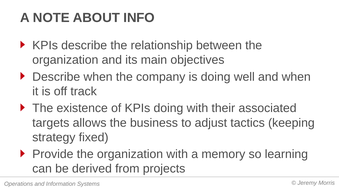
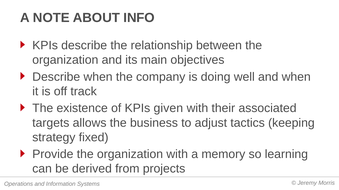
KPIs doing: doing -> given (168, 109)
